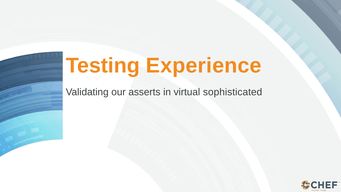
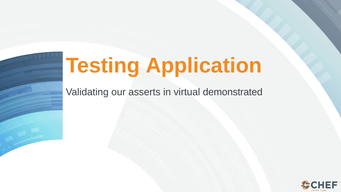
Experience: Experience -> Application (204, 66)
sophisticated: sophisticated -> demonstrated (233, 92)
